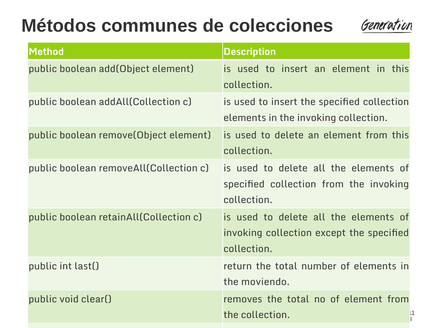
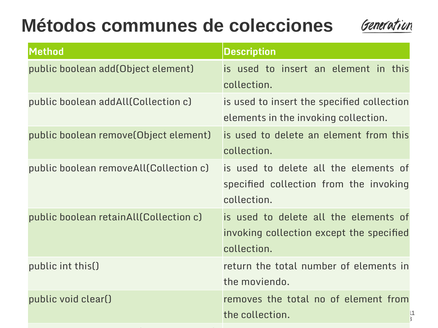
last(: last( -> this( (87, 267)
